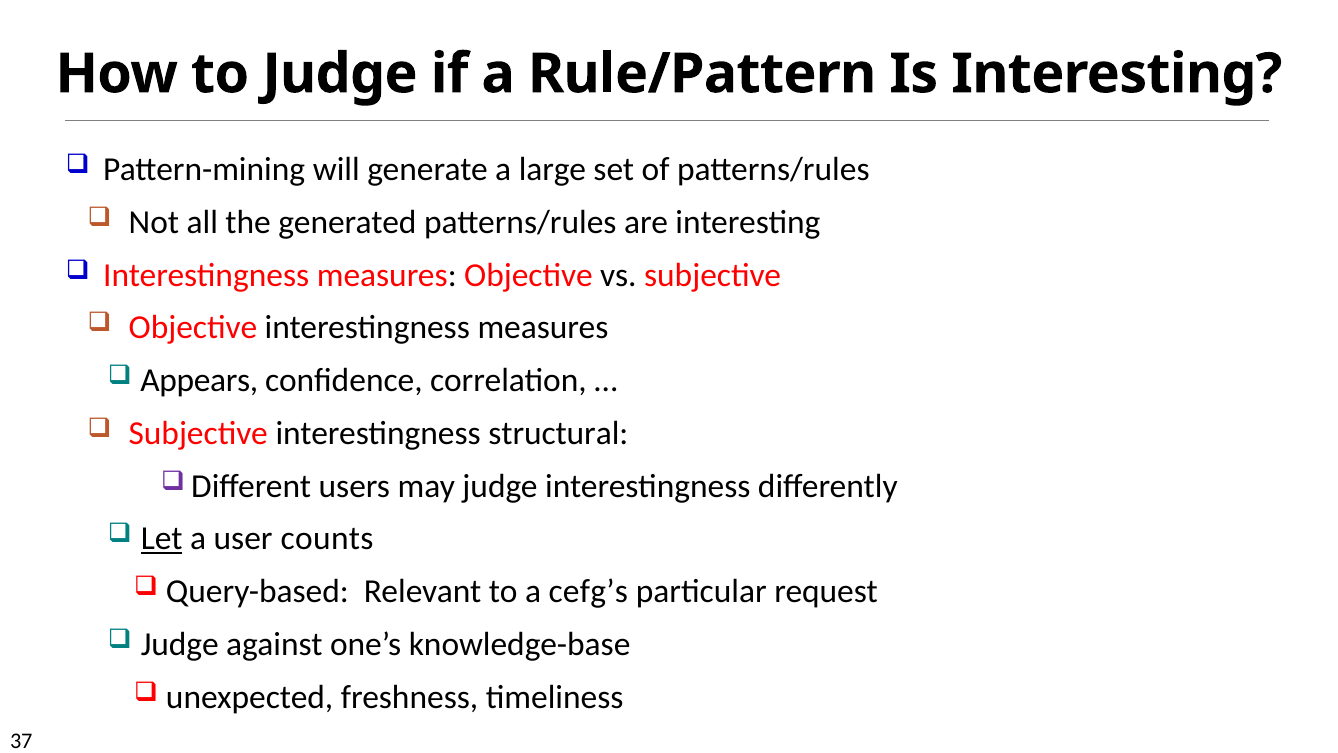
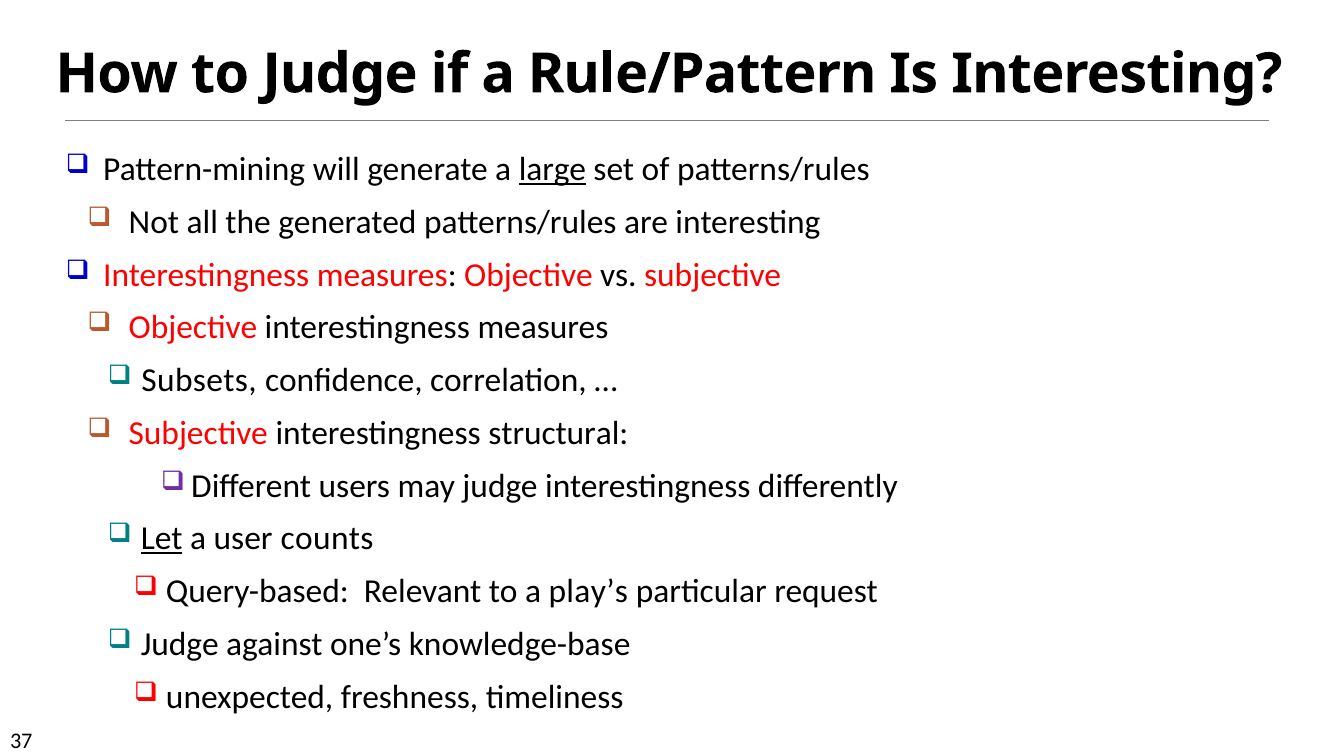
large underline: none -> present (552, 170)
Appears: Appears -> Subsets (199, 380)
cefg’s: cefg’s -> play’s (588, 591)
